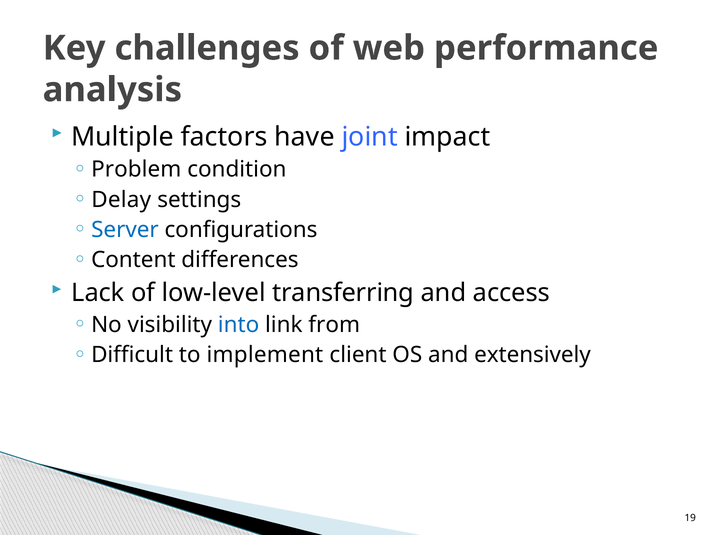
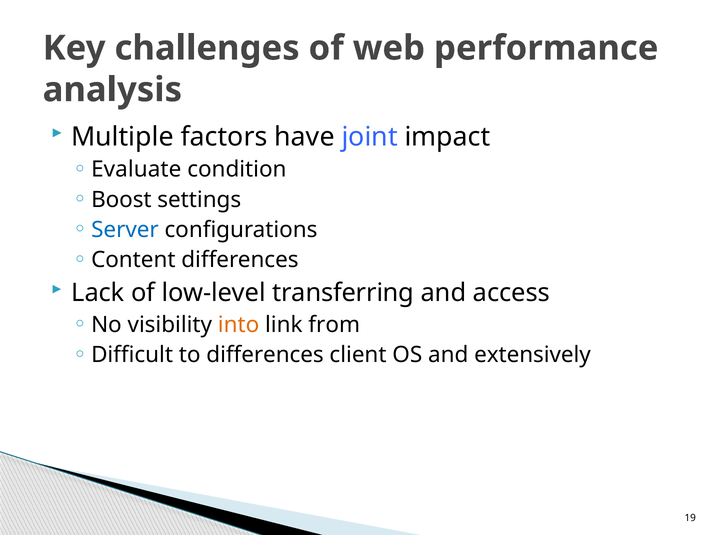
Problem: Problem -> Evaluate (136, 169)
Delay: Delay -> Boost (121, 200)
into colour: blue -> orange (239, 325)
to implement: implement -> differences (265, 355)
